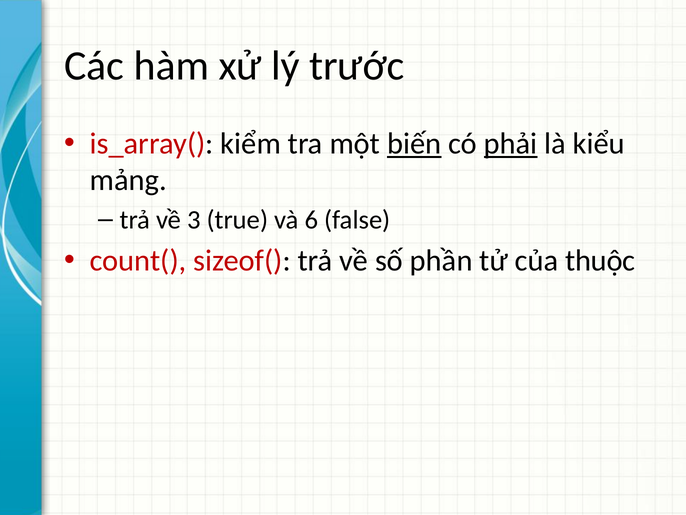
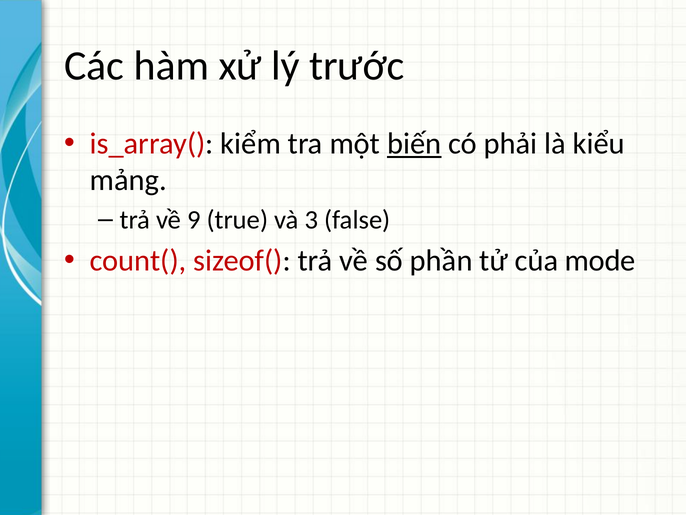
phải underline: present -> none (511, 144)
3: 3 -> 9 (194, 220)
6: 6 -> 3 (311, 220)
thuộc: thuộc -> mode (600, 260)
